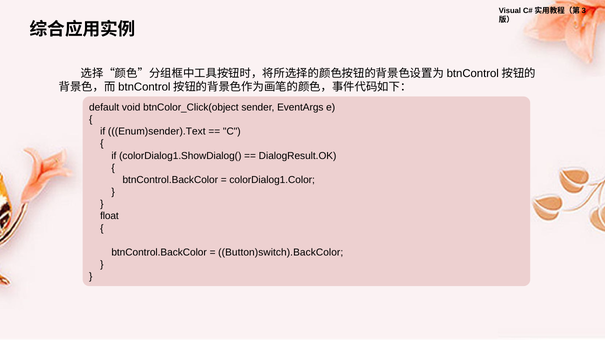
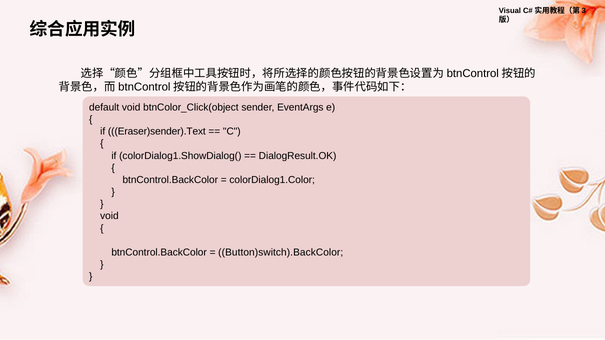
Enum)sender).Text: Enum)sender).Text -> Eraser)sender).Text (157, 132)
float: float -> void (109, 216)
